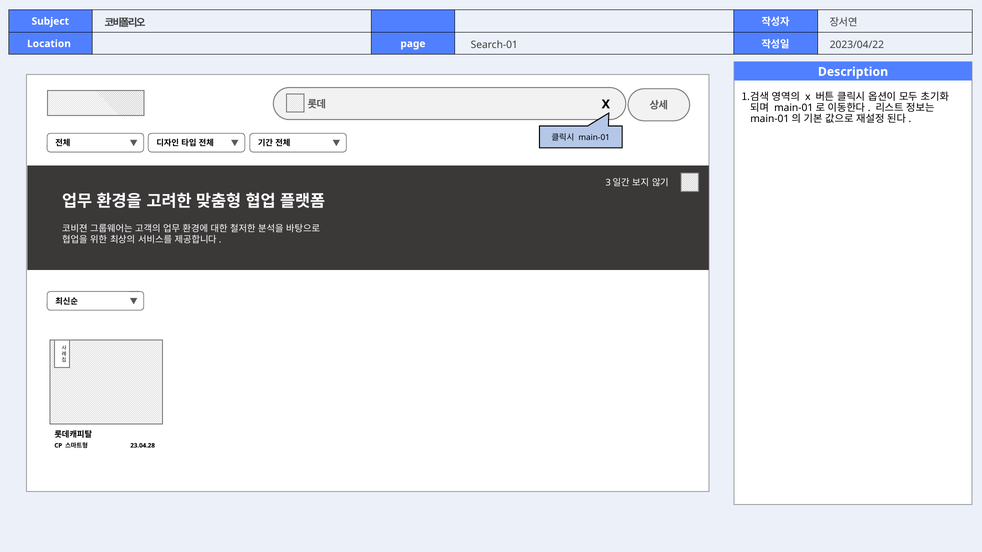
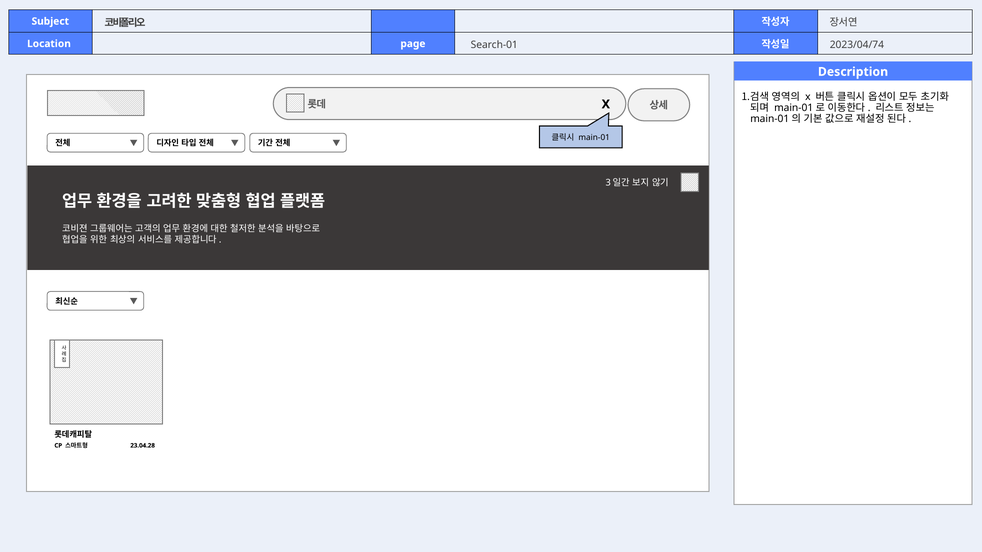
2023/04/22: 2023/04/22 -> 2023/04/74 (857, 45)
